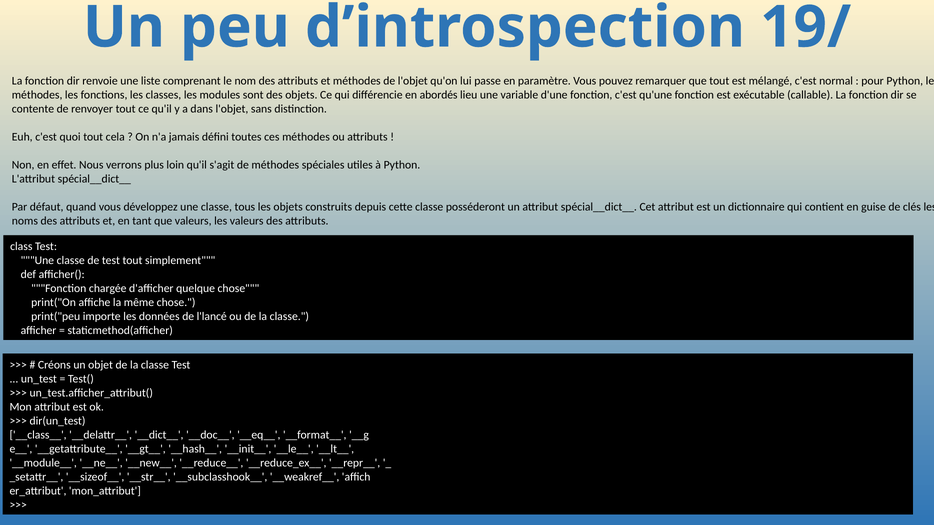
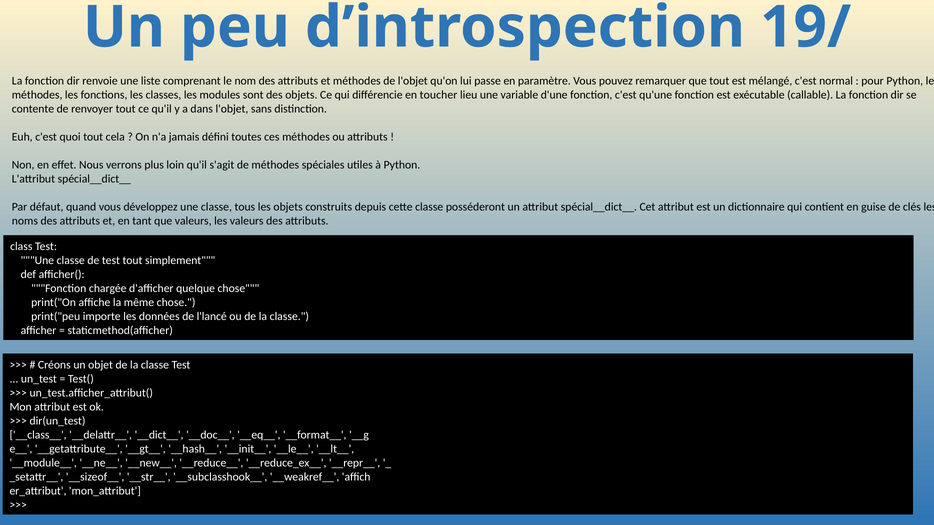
abordés: abordés -> toucher (439, 95)
